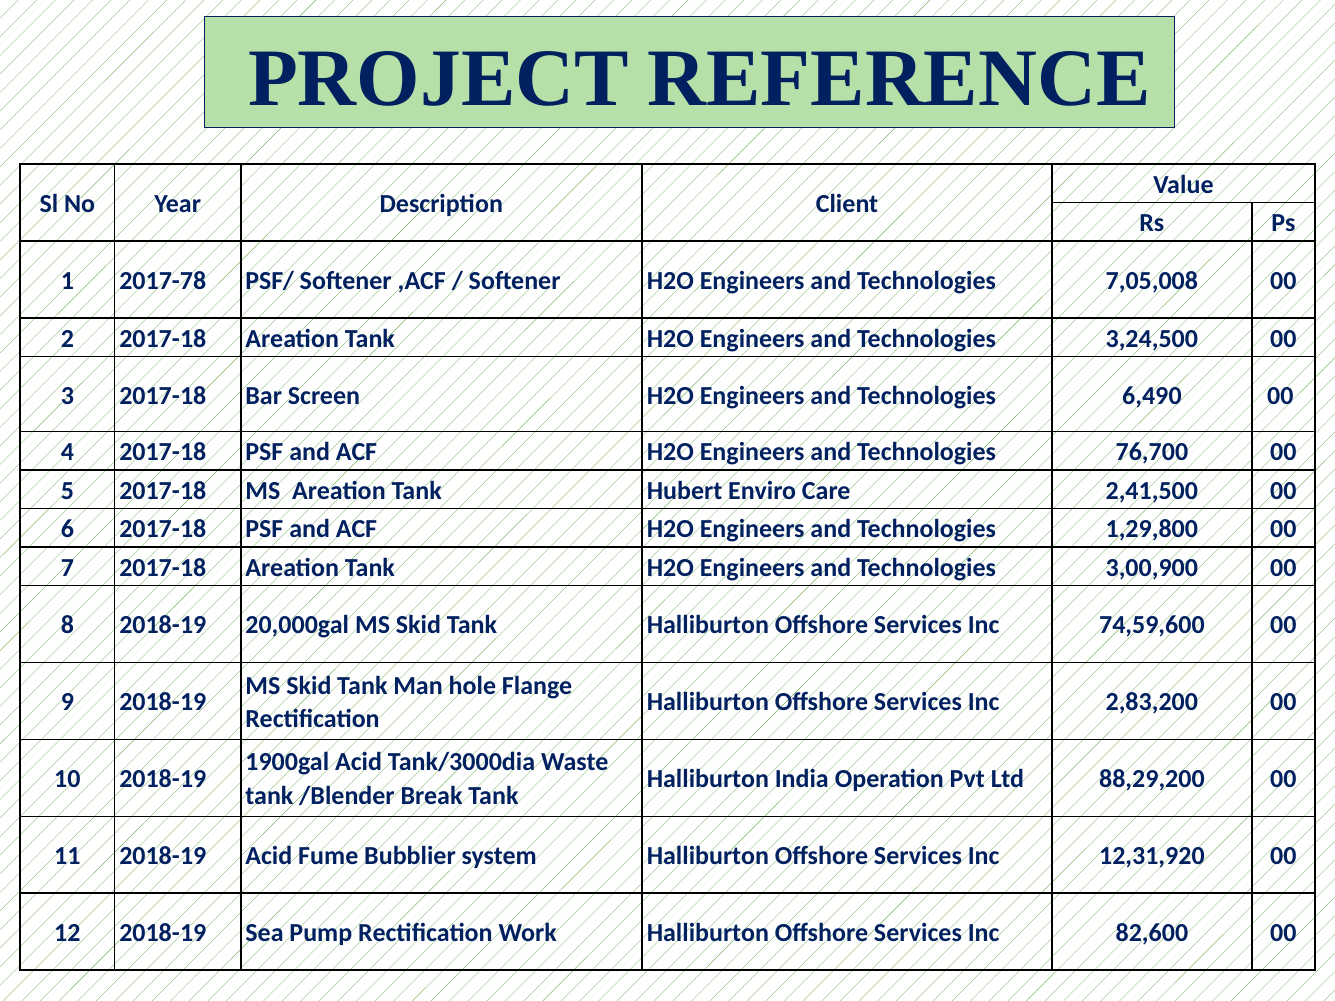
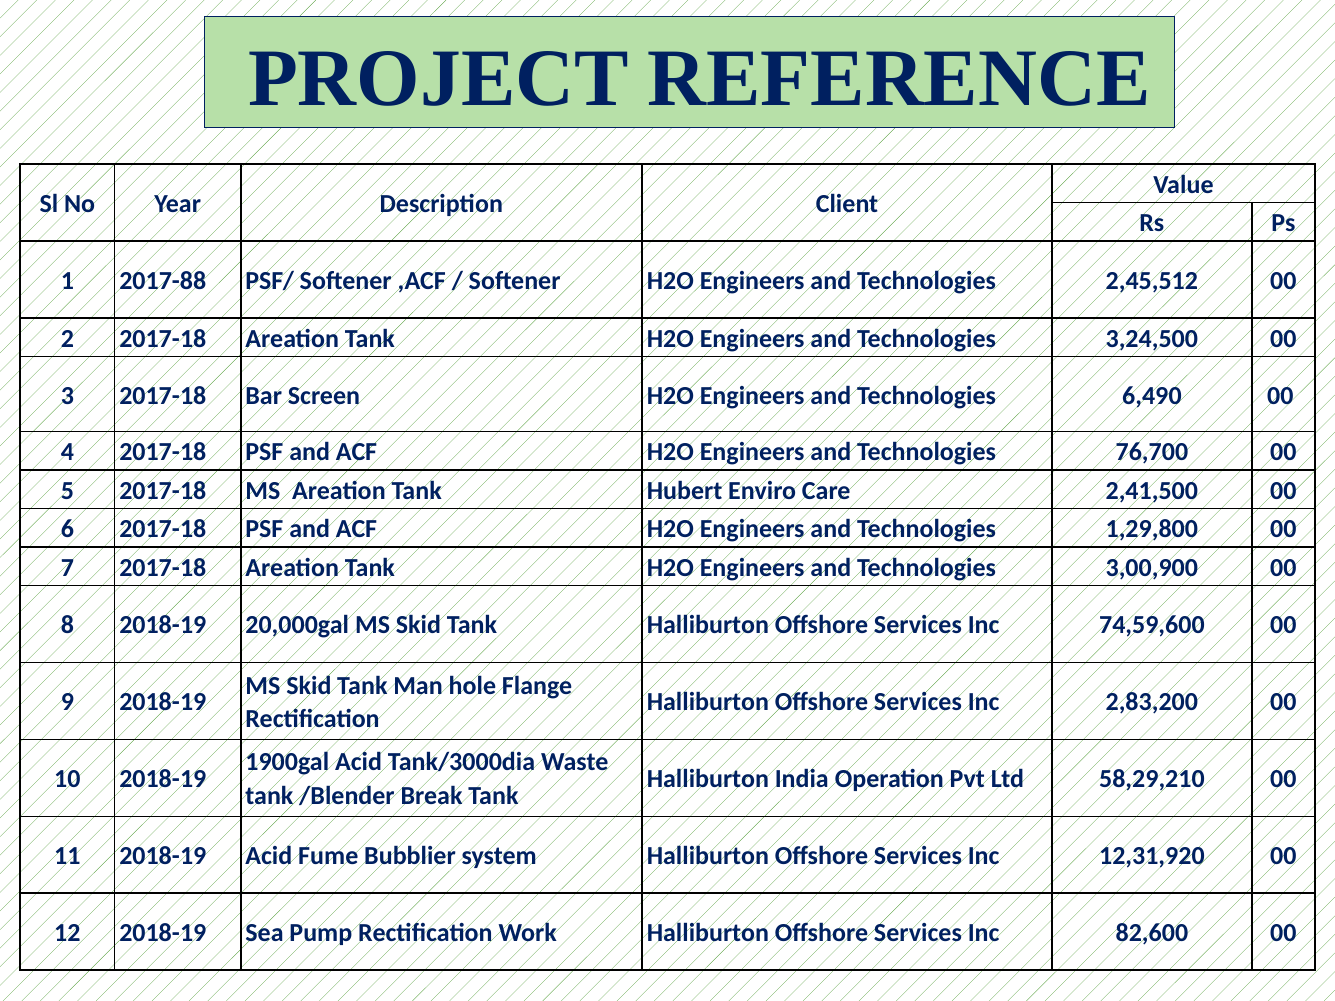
2017-78: 2017-78 -> 2017-88 (163, 281)
7,05,008: 7,05,008 -> 2,45,512 (1152, 281)
88,29,200: 88,29,200 -> 58,29,210 (1152, 779)
